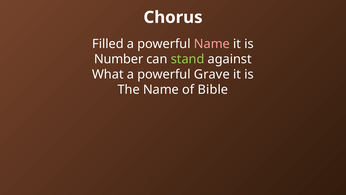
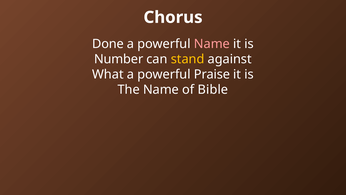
Filled: Filled -> Done (108, 44)
stand colour: light green -> yellow (188, 59)
Grave: Grave -> Praise (212, 74)
